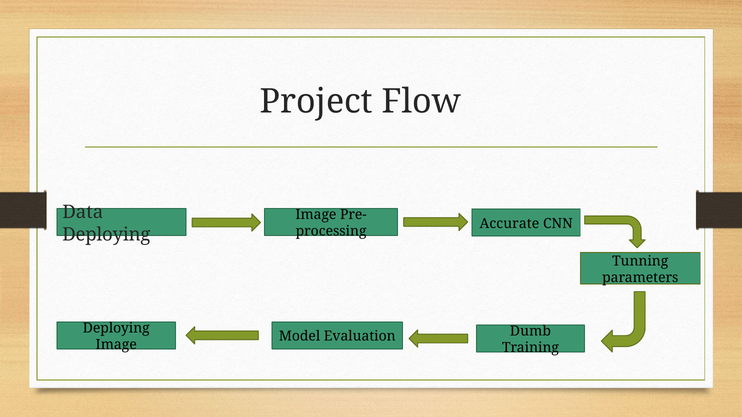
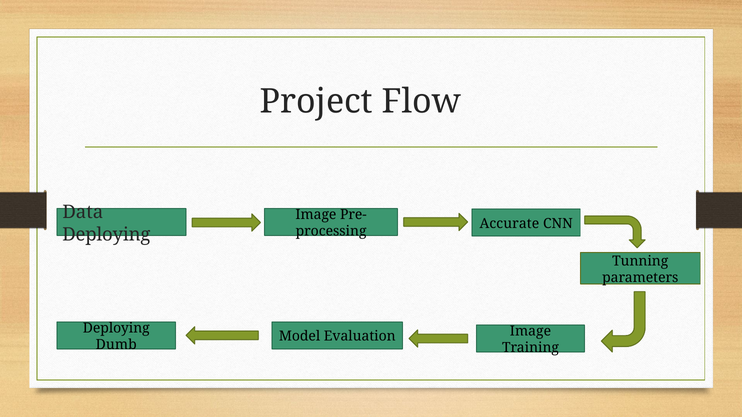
Dumb: Dumb -> Image (530, 331)
Image: Image -> Dumb (116, 345)
